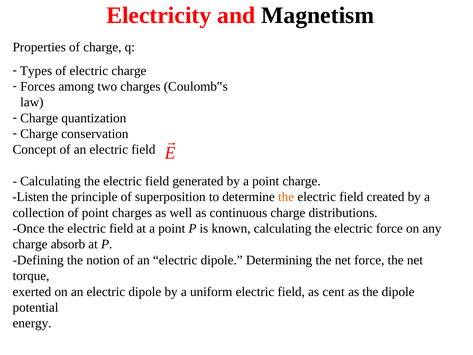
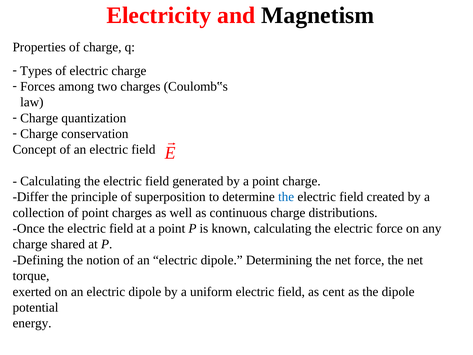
Listen: Listen -> Differ (31, 197)
the colour: orange -> blue (286, 197)
absorb: absorb -> shared (68, 244)
